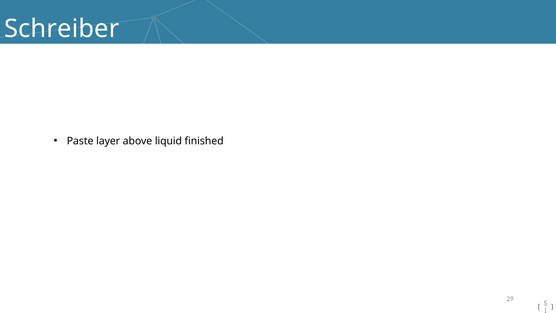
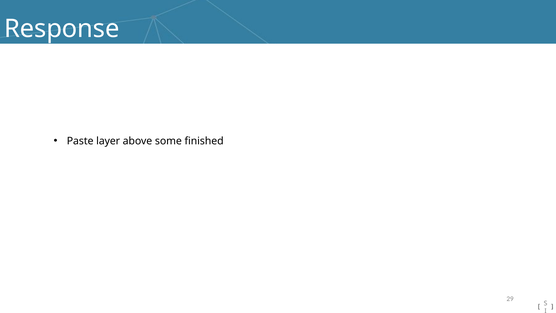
Schreiber: Schreiber -> Response (62, 29)
liquid: liquid -> some (168, 141)
